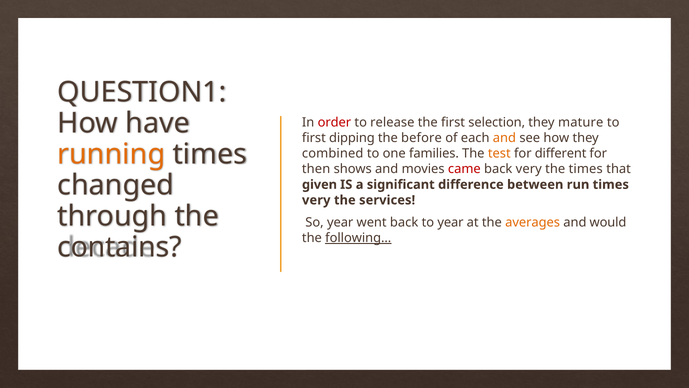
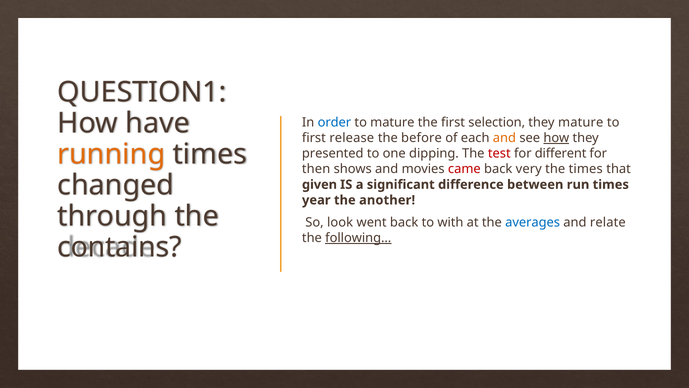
order colour: red -> blue (334, 122)
to release: release -> mature (392, 122)
dipping: dipping -> release (352, 138)
how underline: none -> present (556, 138)
combined: combined -> presented (333, 153)
families: families -> dipping (434, 153)
test colour: orange -> red (499, 153)
very: very -> year (316, 200)
services: services -> another (387, 200)
So year: year -> look (340, 222)
to year: year -> with (450, 222)
averages colour: orange -> blue (533, 222)
would: would -> relate (608, 222)
